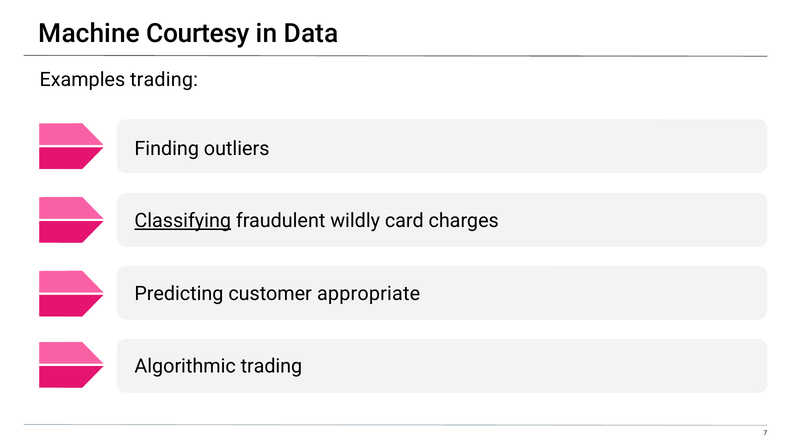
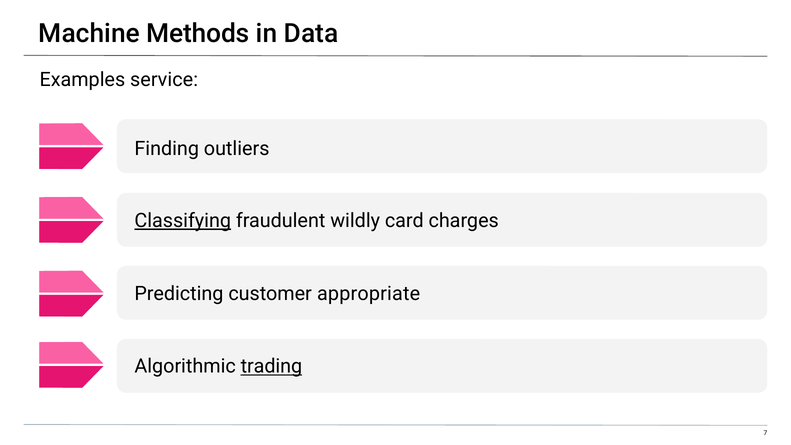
Courtesy: Courtesy -> Methods (198, 33)
Examples trading: trading -> service (164, 80)
trading underline: none -> present (271, 366)
